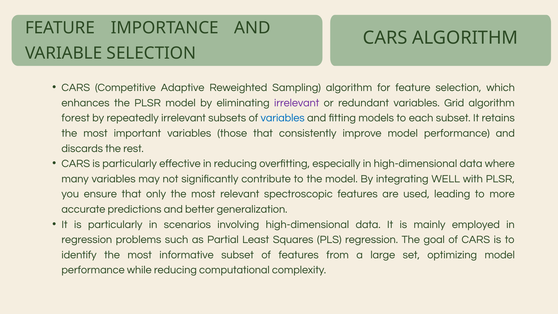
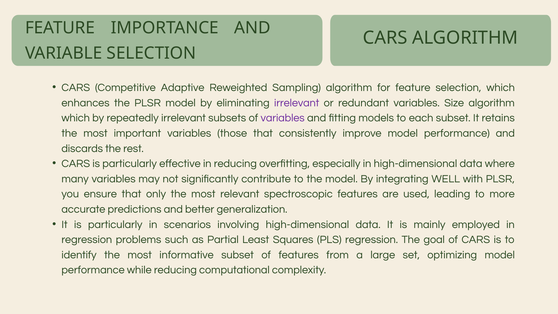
Grid: Grid -> Size (454, 103)
forest: forest -> which (76, 118)
variables colour: blue -> purple (283, 118)
